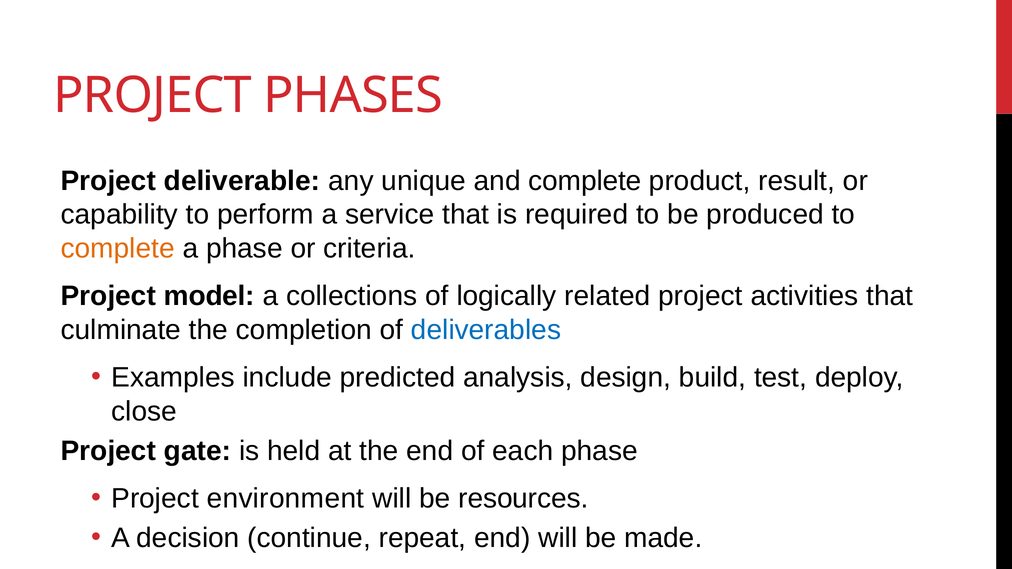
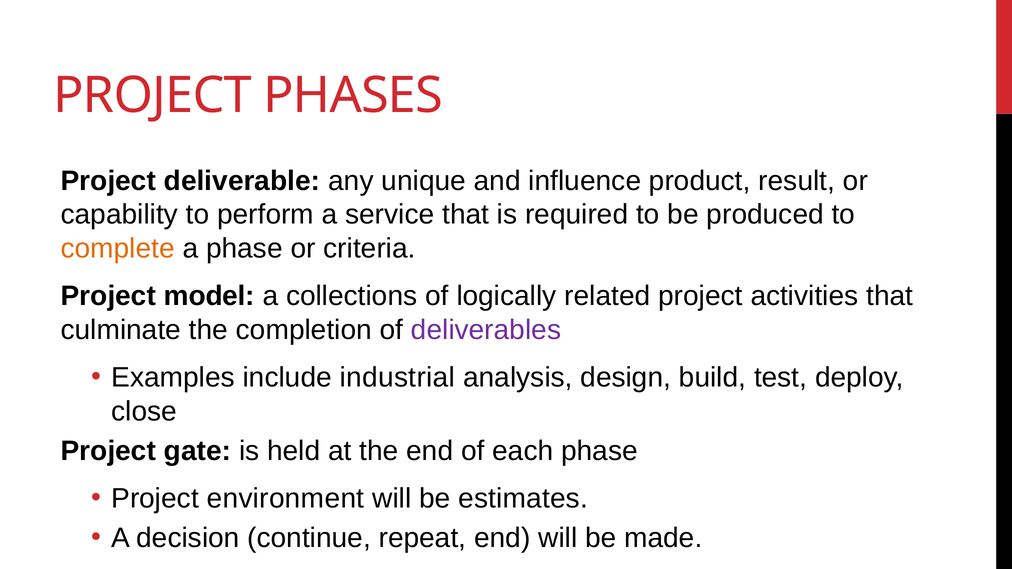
and complete: complete -> influence (585, 181)
deliverables colour: blue -> purple (486, 330)
predicted: predicted -> industrial (397, 378)
resources: resources -> estimates (523, 499)
